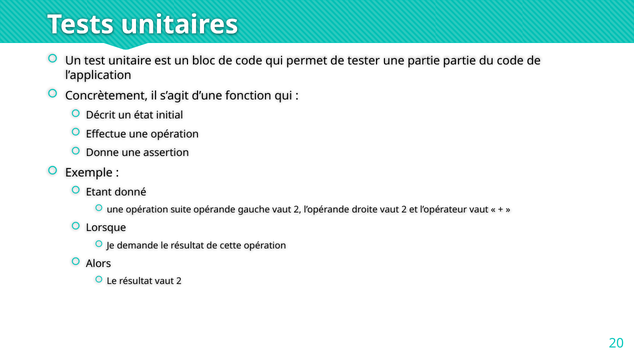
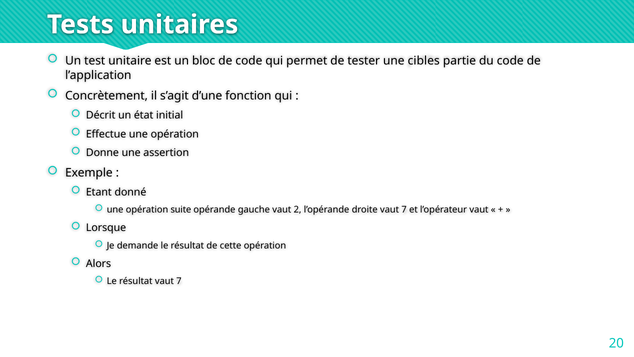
une partie: partie -> cibles (424, 61)
droite vaut 2: 2 -> 7 (404, 210)
résultat vaut 2: 2 -> 7 (179, 281)
